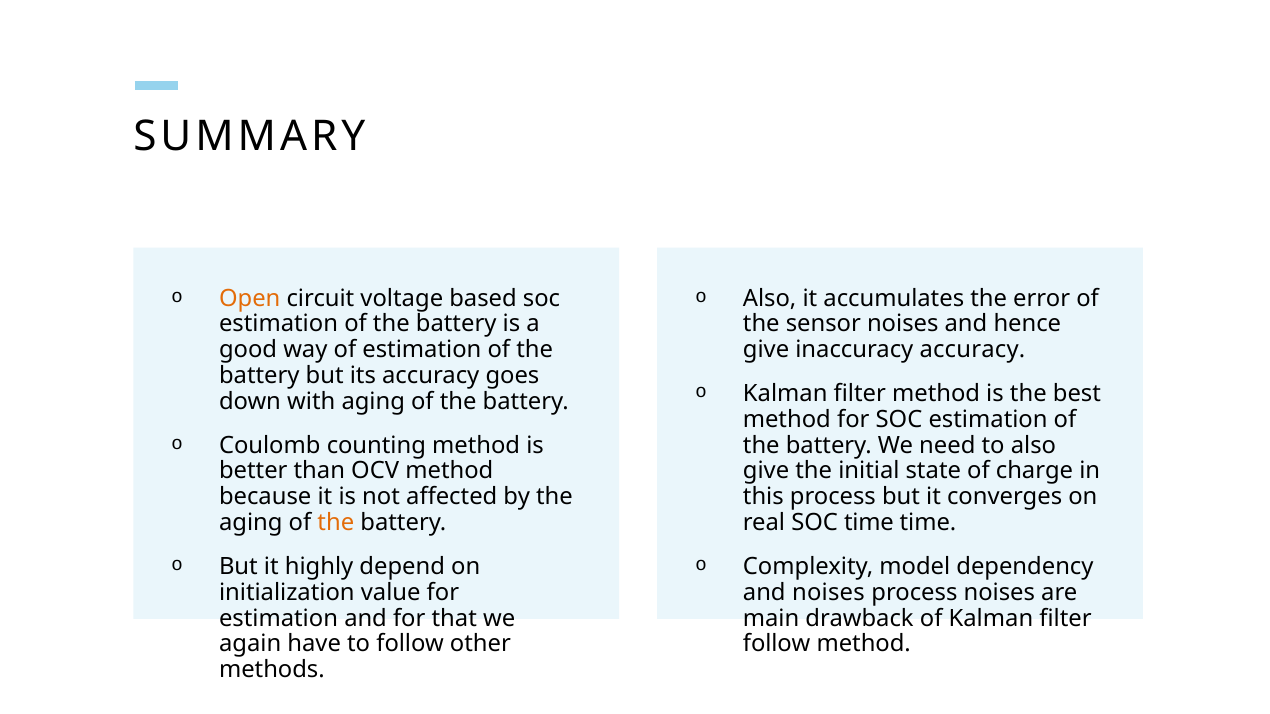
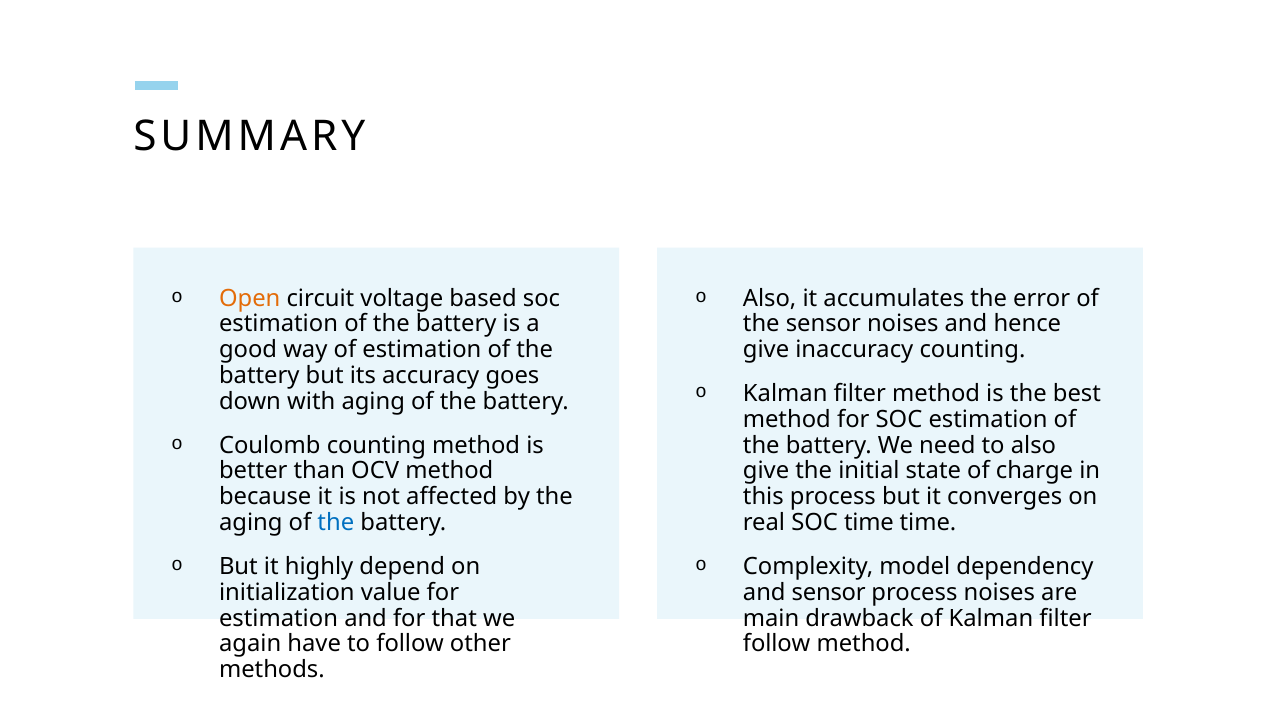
inaccuracy accuracy: accuracy -> counting (973, 350)
the colour: orange -> blue (336, 523)
and noises: noises -> sensor (829, 593)
